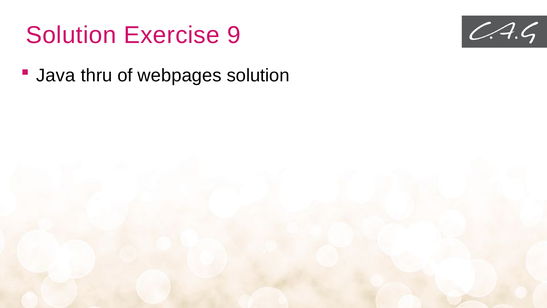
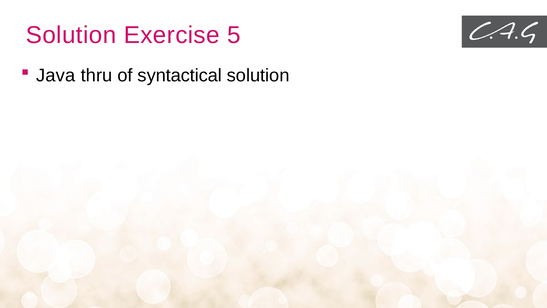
9: 9 -> 5 (234, 35)
webpages: webpages -> syntactical (180, 75)
